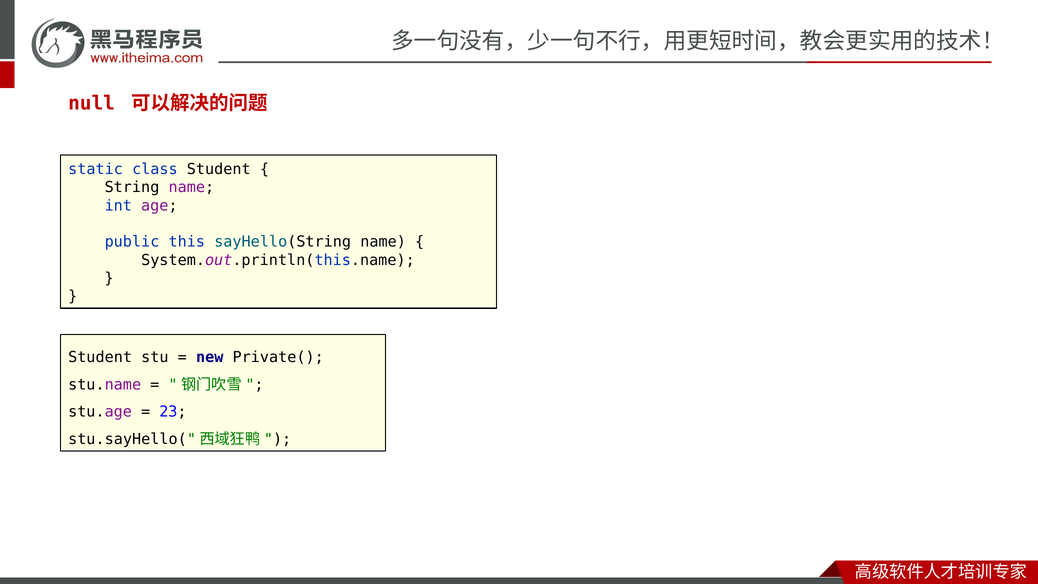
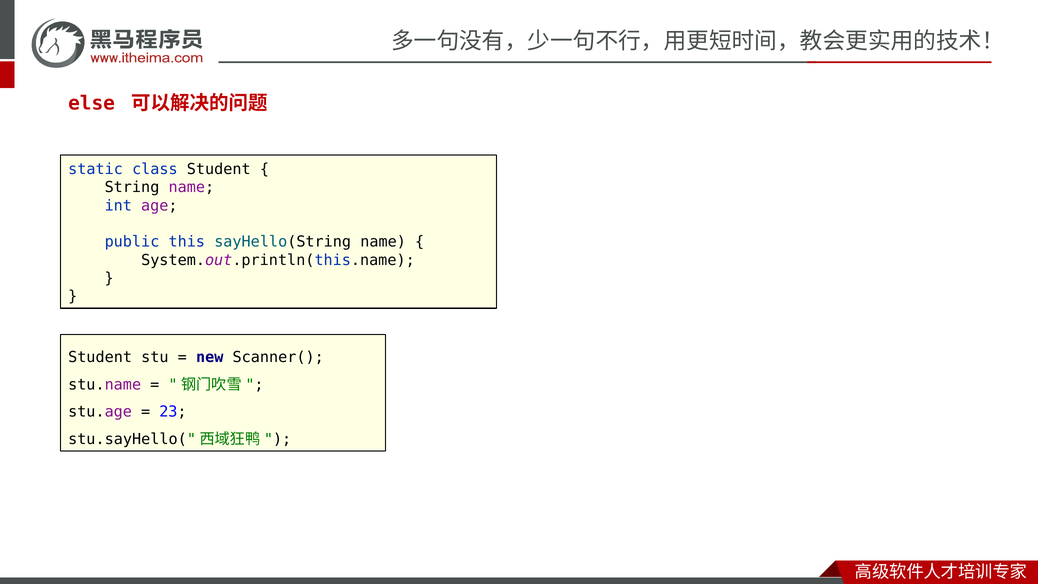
null: null -> else (92, 103)
Private(: Private( -> Scanner( (278, 357)
